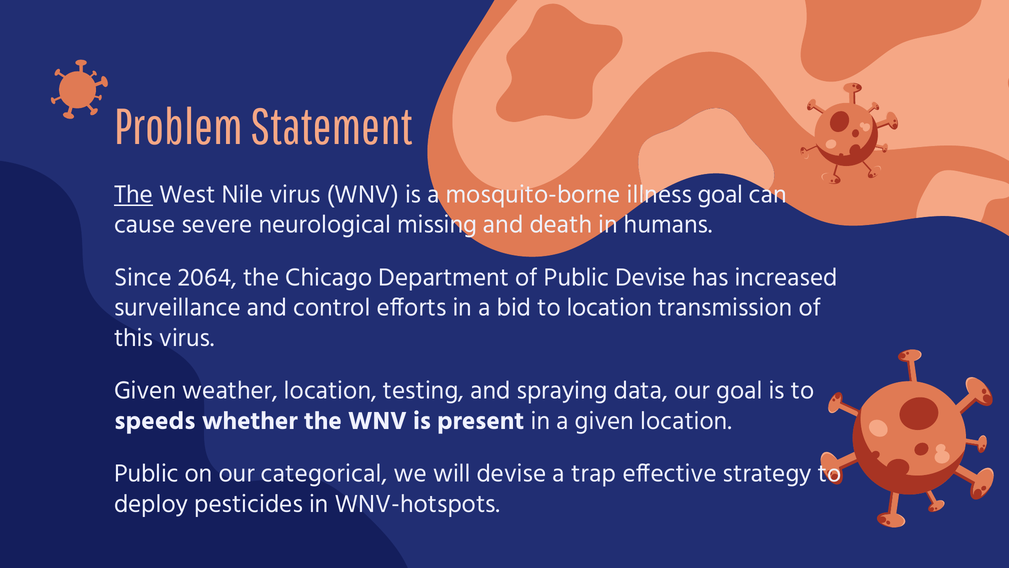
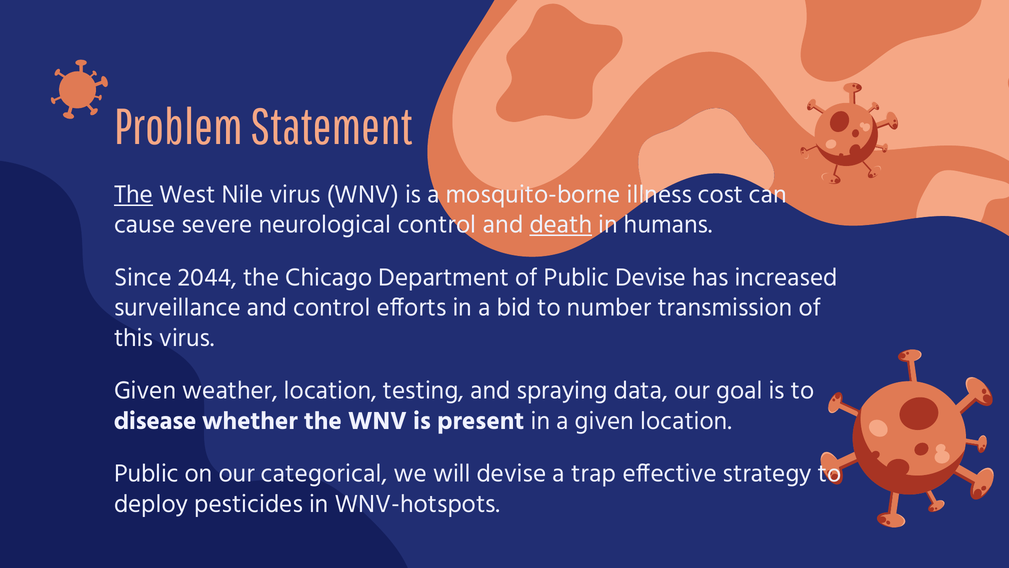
illness goal: goal -> cost (720, 194)
neurological missing: missing -> control (437, 224)
death underline: none -> present (561, 224)
2064: 2064 -> 2044 (207, 277)
to location: location -> number (609, 307)
speeds: speeds -> disease (155, 420)
